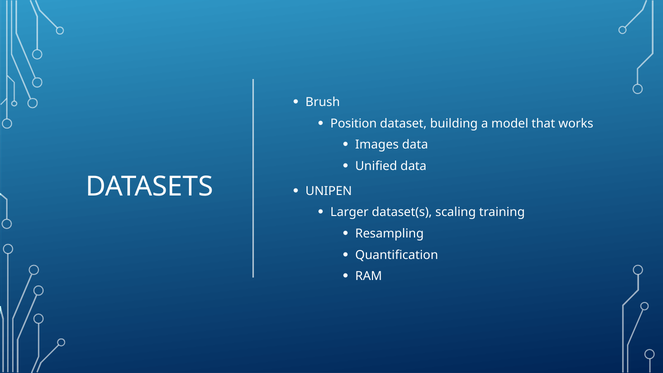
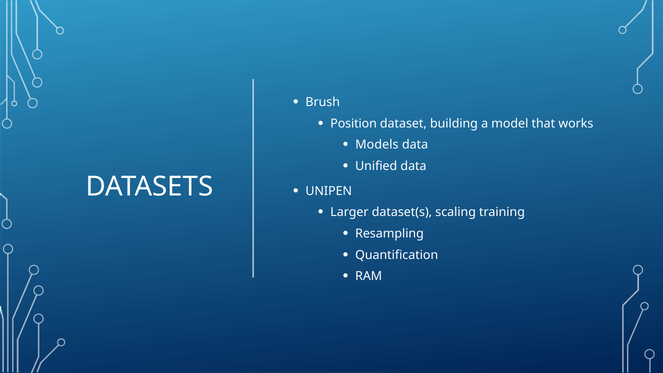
Images: Images -> Models (377, 145)
